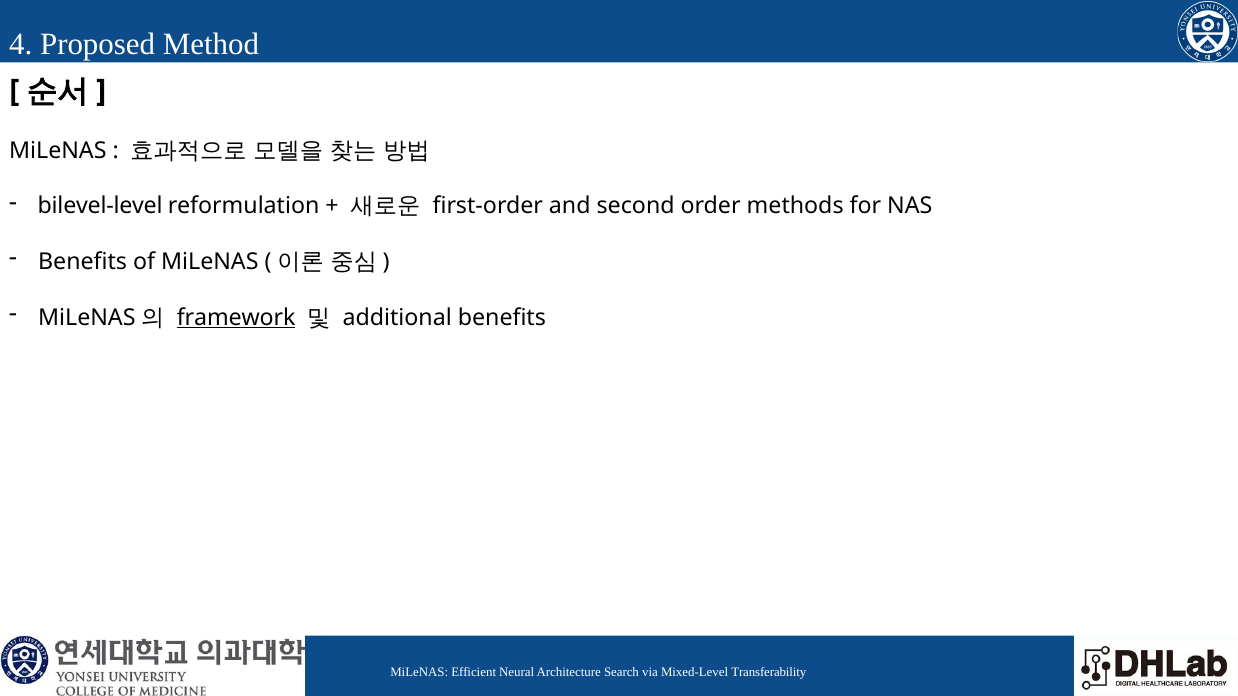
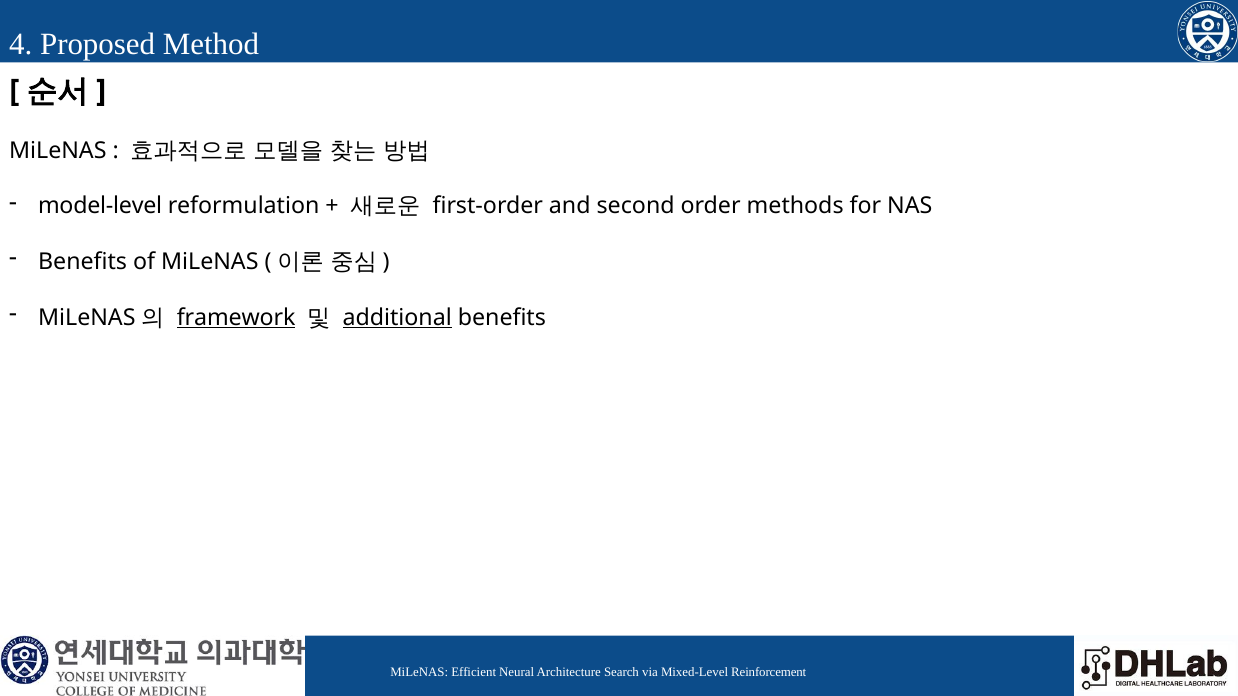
bilevel-level: bilevel-level -> model-level (100, 206)
additional underline: none -> present (397, 318)
Transferability: Transferability -> Reinforcement (769, 672)
